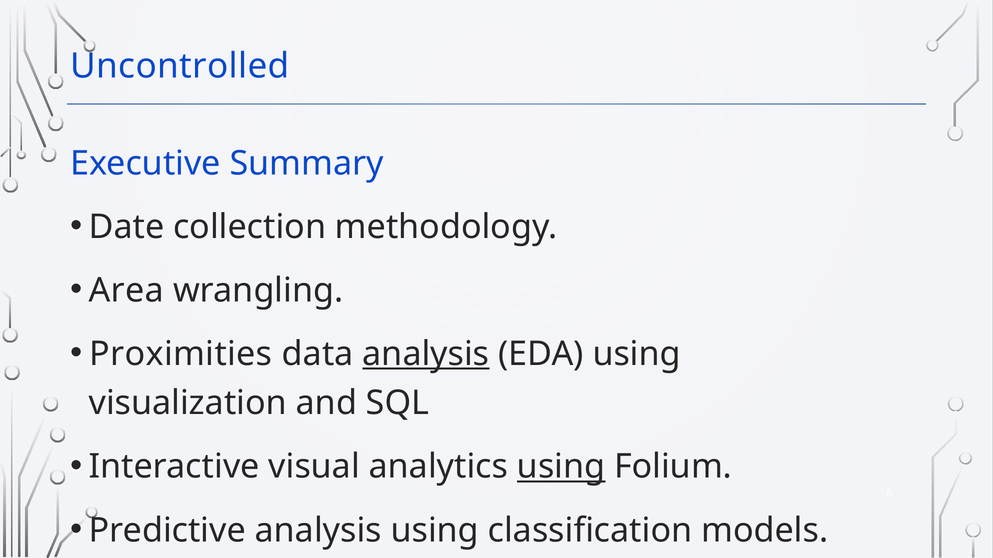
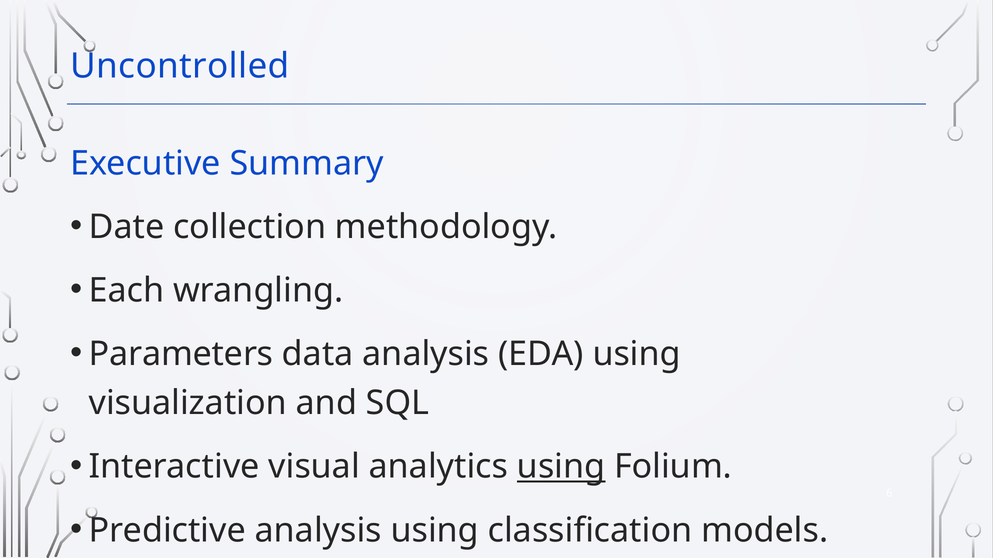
Area: Area -> Each (127, 291)
Proximities: Proximities -> Parameters (181, 354)
analysis underline: present -> none (426, 354)
